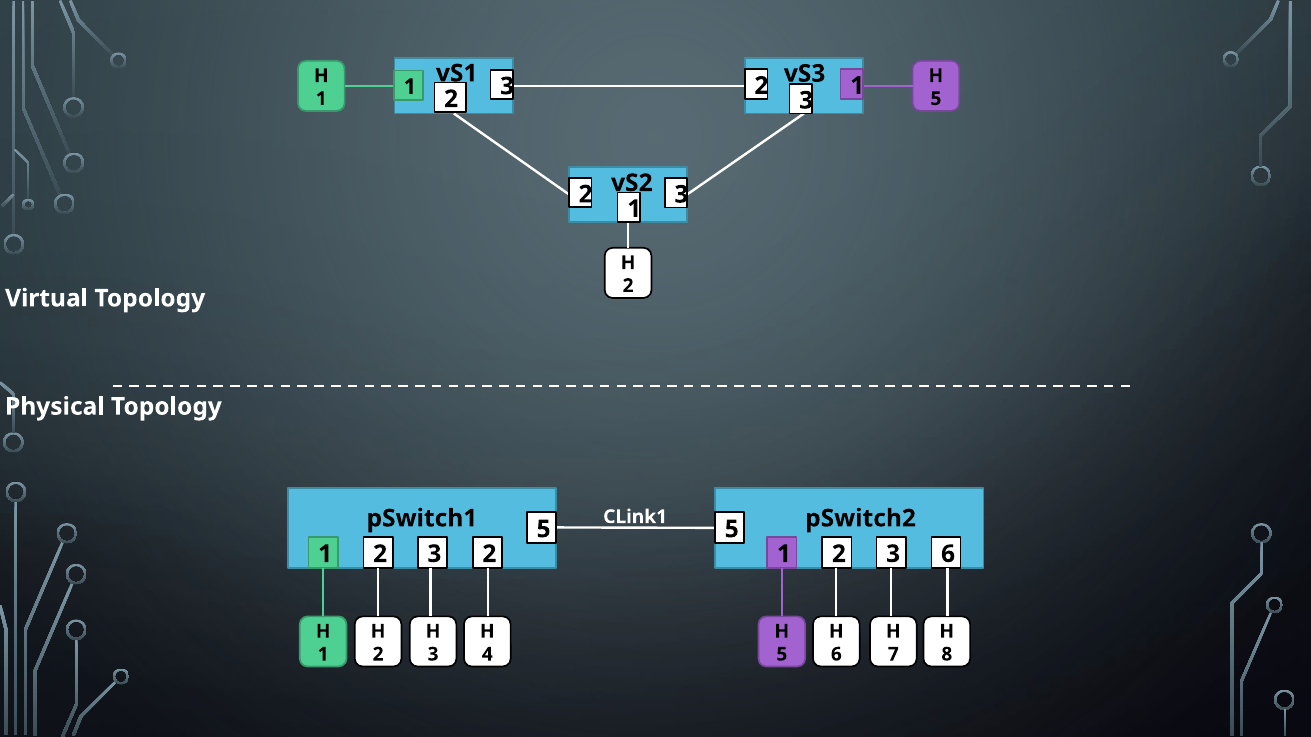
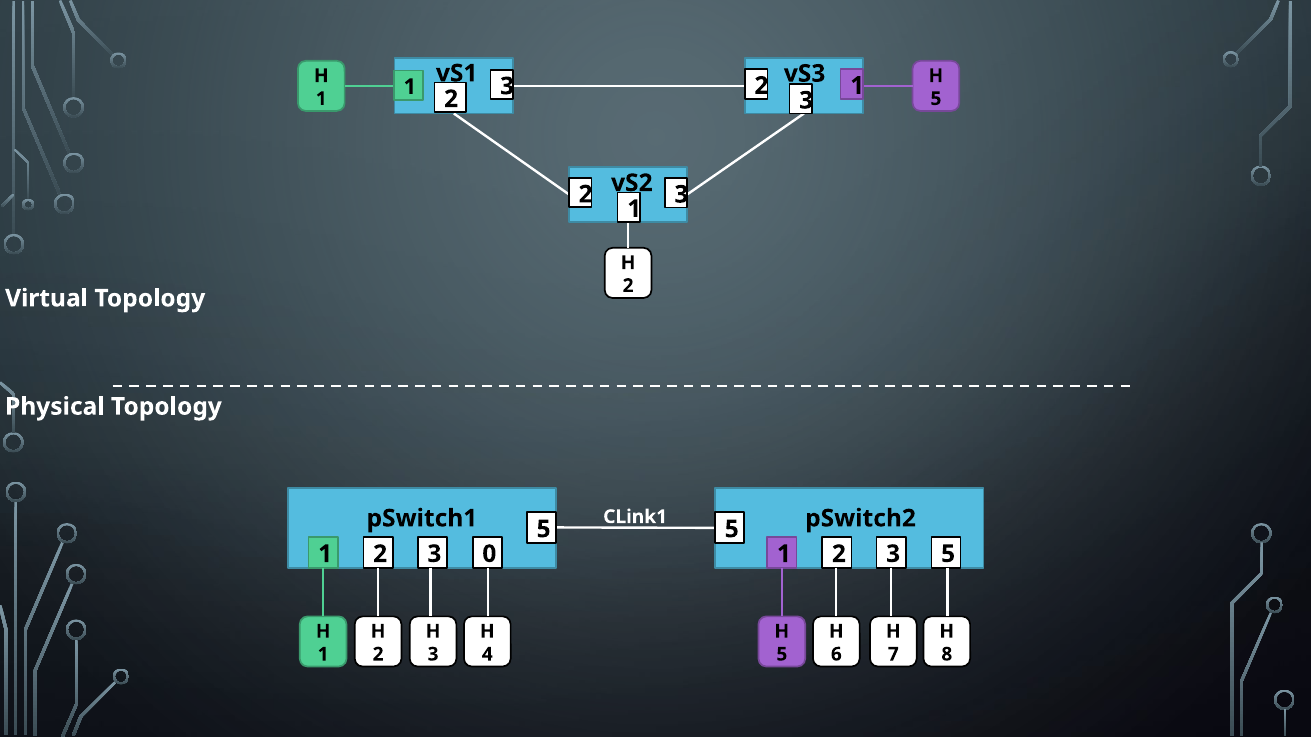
2: 2 -> 0 (489, 554)
3 6: 6 -> 5 (948, 554)
